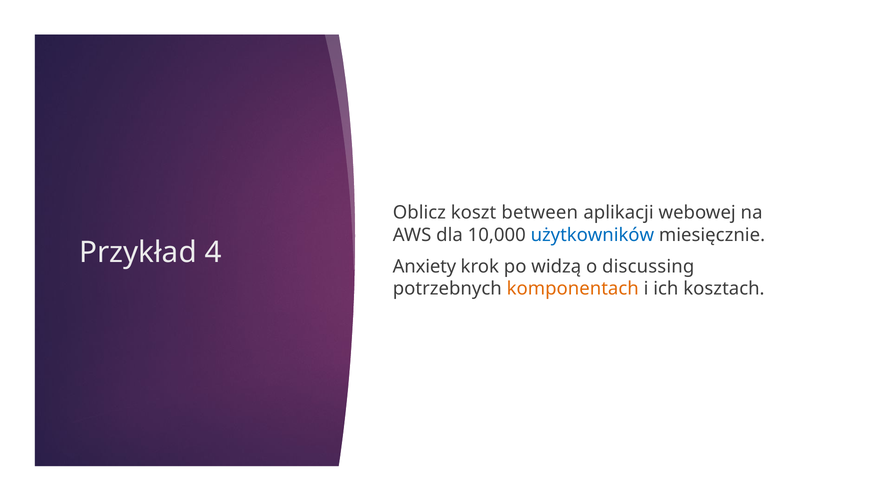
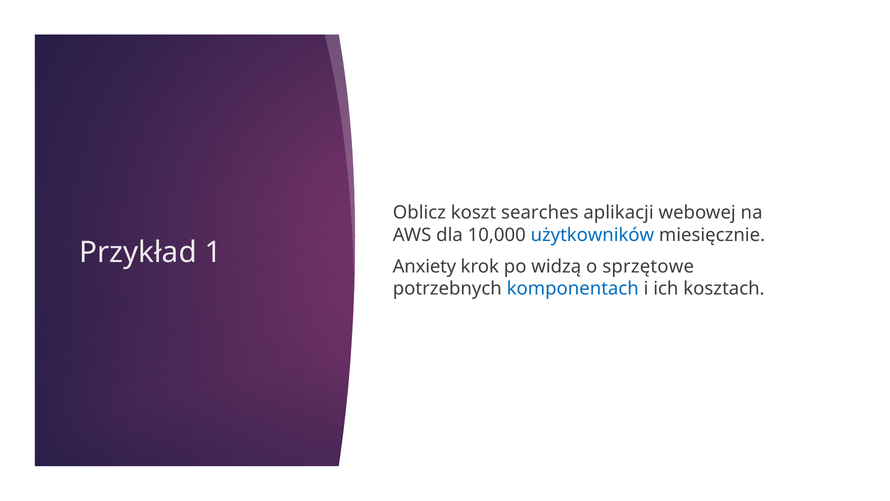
between: between -> searches (540, 212)
4: 4 -> 1 (213, 252)
discussing: discussing -> sprzętowe (648, 266)
komponentach colour: orange -> blue (573, 289)
